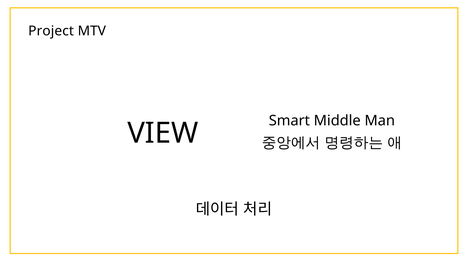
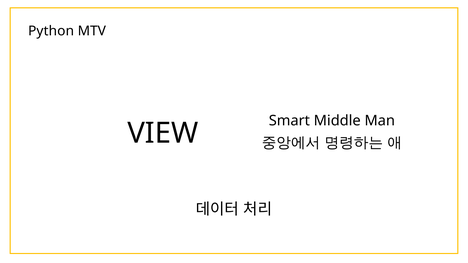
Project: Project -> Python (51, 31)
